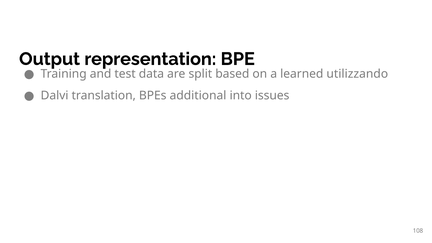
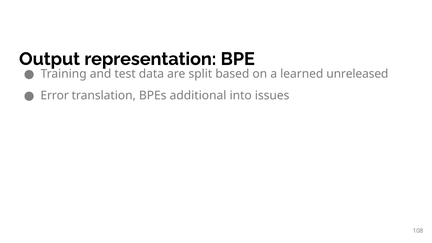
utilizzando: utilizzando -> unreleased (357, 74)
Dalvi: Dalvi -> Error (55, 96)
